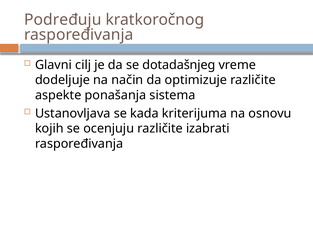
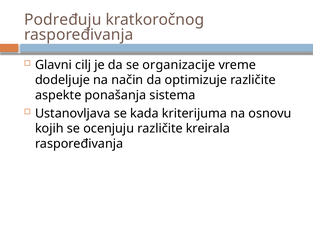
dotadašnjeg: dotadašnjeg -> organizacije (179, 65)
izabrati: izabrati -> kreirala (208, 128)
